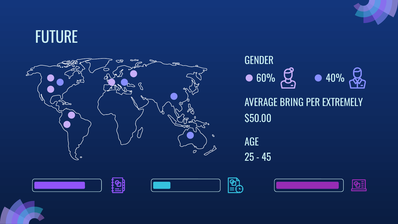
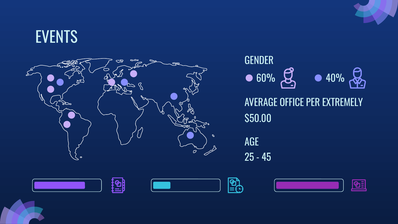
FUTURE: FUTURE -> EVENTS (56, 38)
BRING: BRING -> OFFICE (292, 103)
